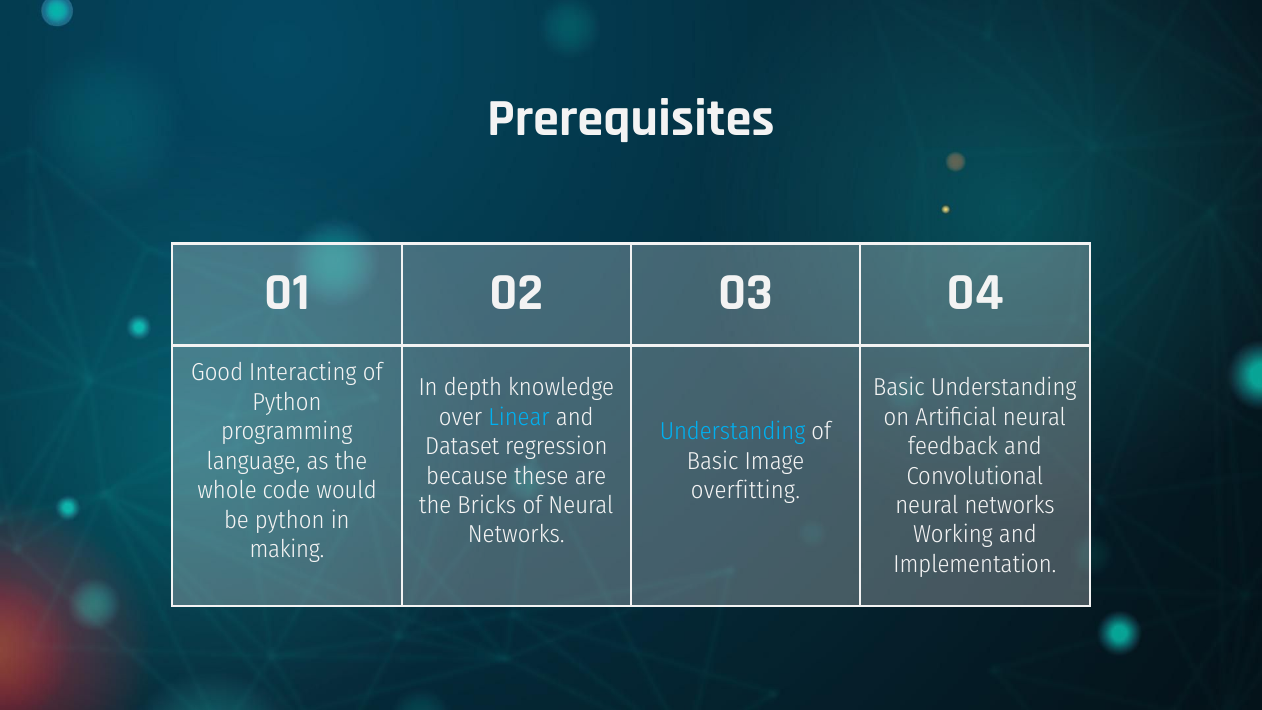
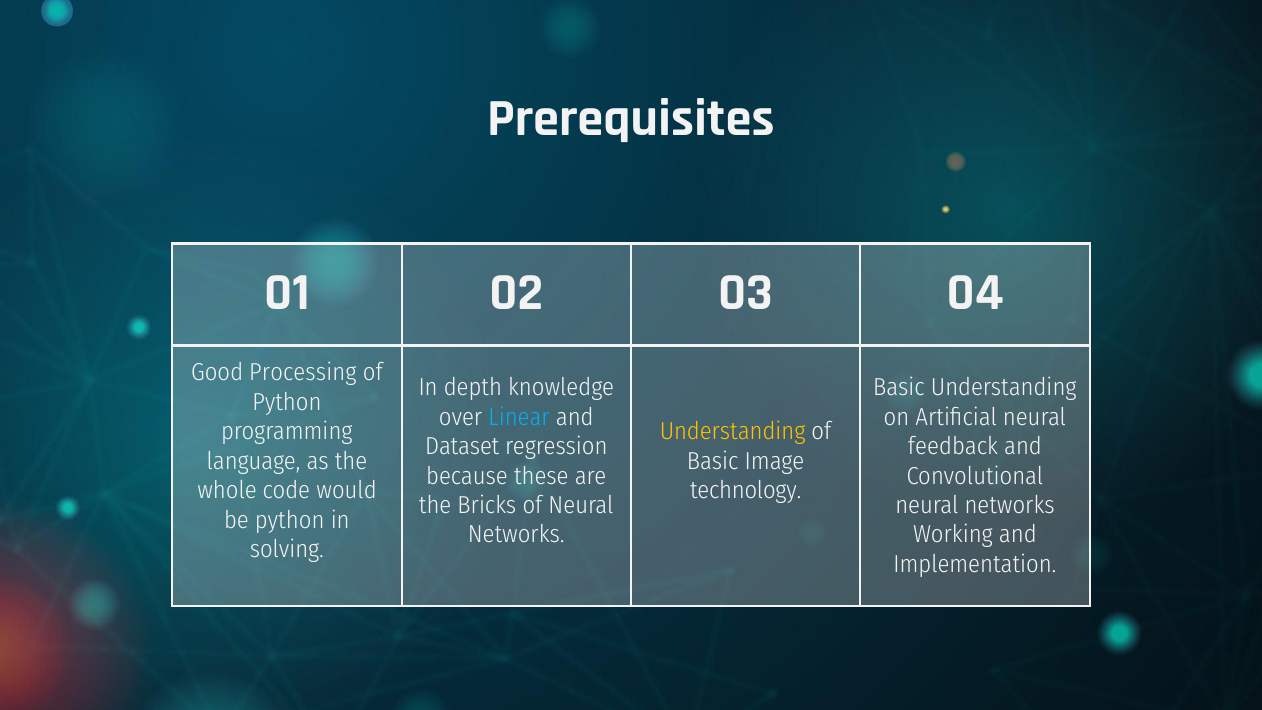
Interacting: Interacting -> Processing (303, 373)
Understanding colour: light blue -> yellow (733, 432)
overfitting: overfitting -> technology (746, 491)
making: making -> solving (287, 550)
